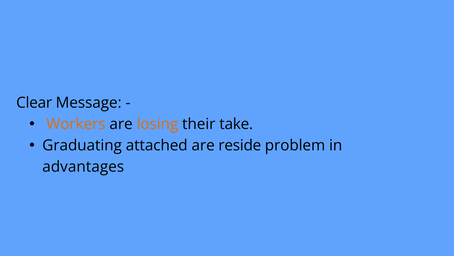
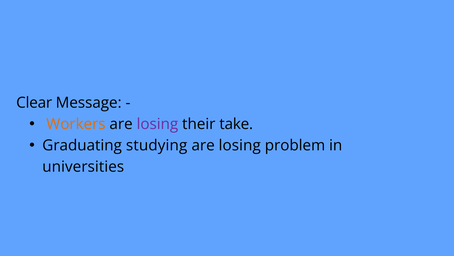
losing colour: orange -> purple (157, 124)
attached: attached -> studying (157, 145)
reside: reside -> losing (240, 145)
advantages: advantages -> universities (83, 166)
